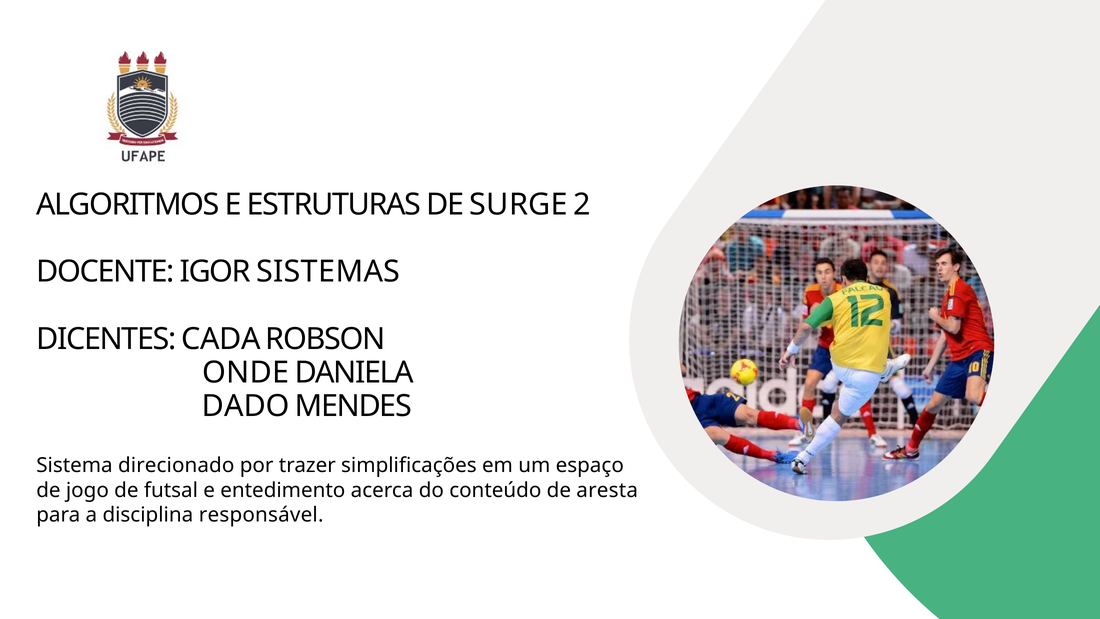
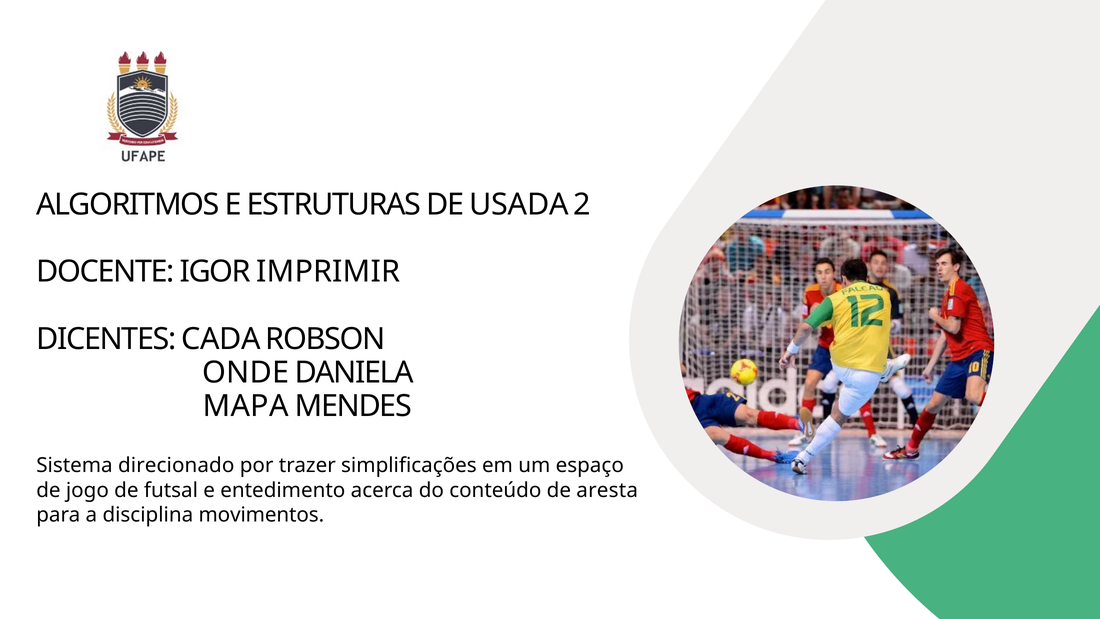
SURGE: SURGE -> USADA (519, 205)
SISTEMAS: SISTEMAS -> IMPRIMIR (328, 272)
DADO: DADO -> MAPA (246, 406)
responsável: responsável -> movimentos (261, 515)
